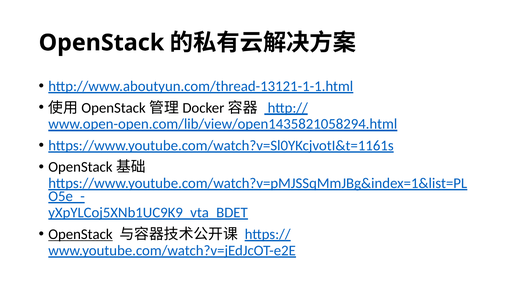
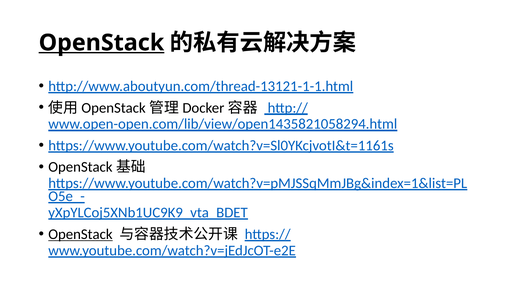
OpenStack underline: none -> present (101, 43)
